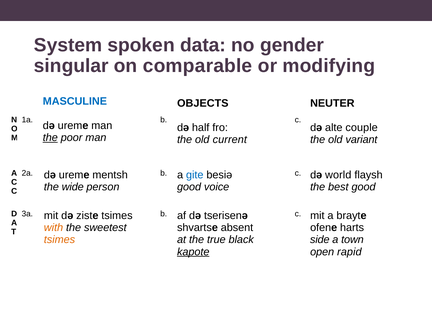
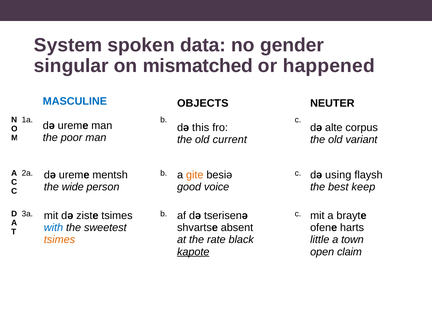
comparable: comparable -> mismatched (198, 66)
modifying: modifying -> happened (329, 66)
half: half -> this (201, 128)
couple: couple -> corpus (362, 128)
the underline: present -> none (50, 138)
gite colour: blue -> orange (195, 175)
world: world -> using (338, 175)
best good: good -> keep (363, 187)
with colour: orange -> blue (54, 228)
true: true -> rate (216, 240)
side: side -> little (320, 240)
rapid: rapid -> claim (349, 252)
